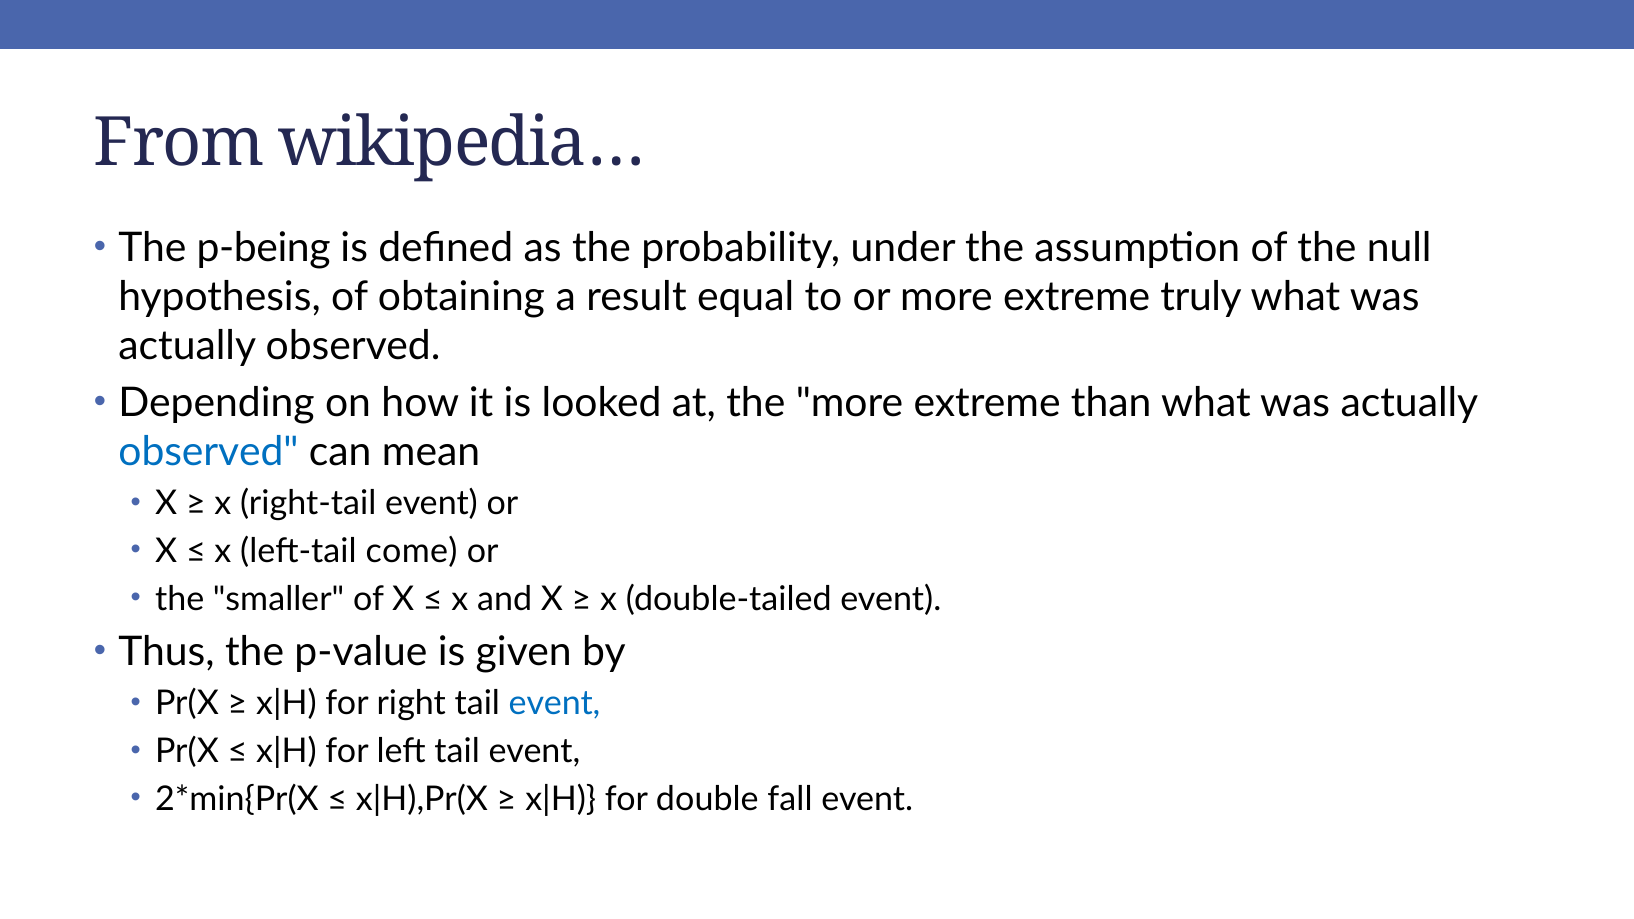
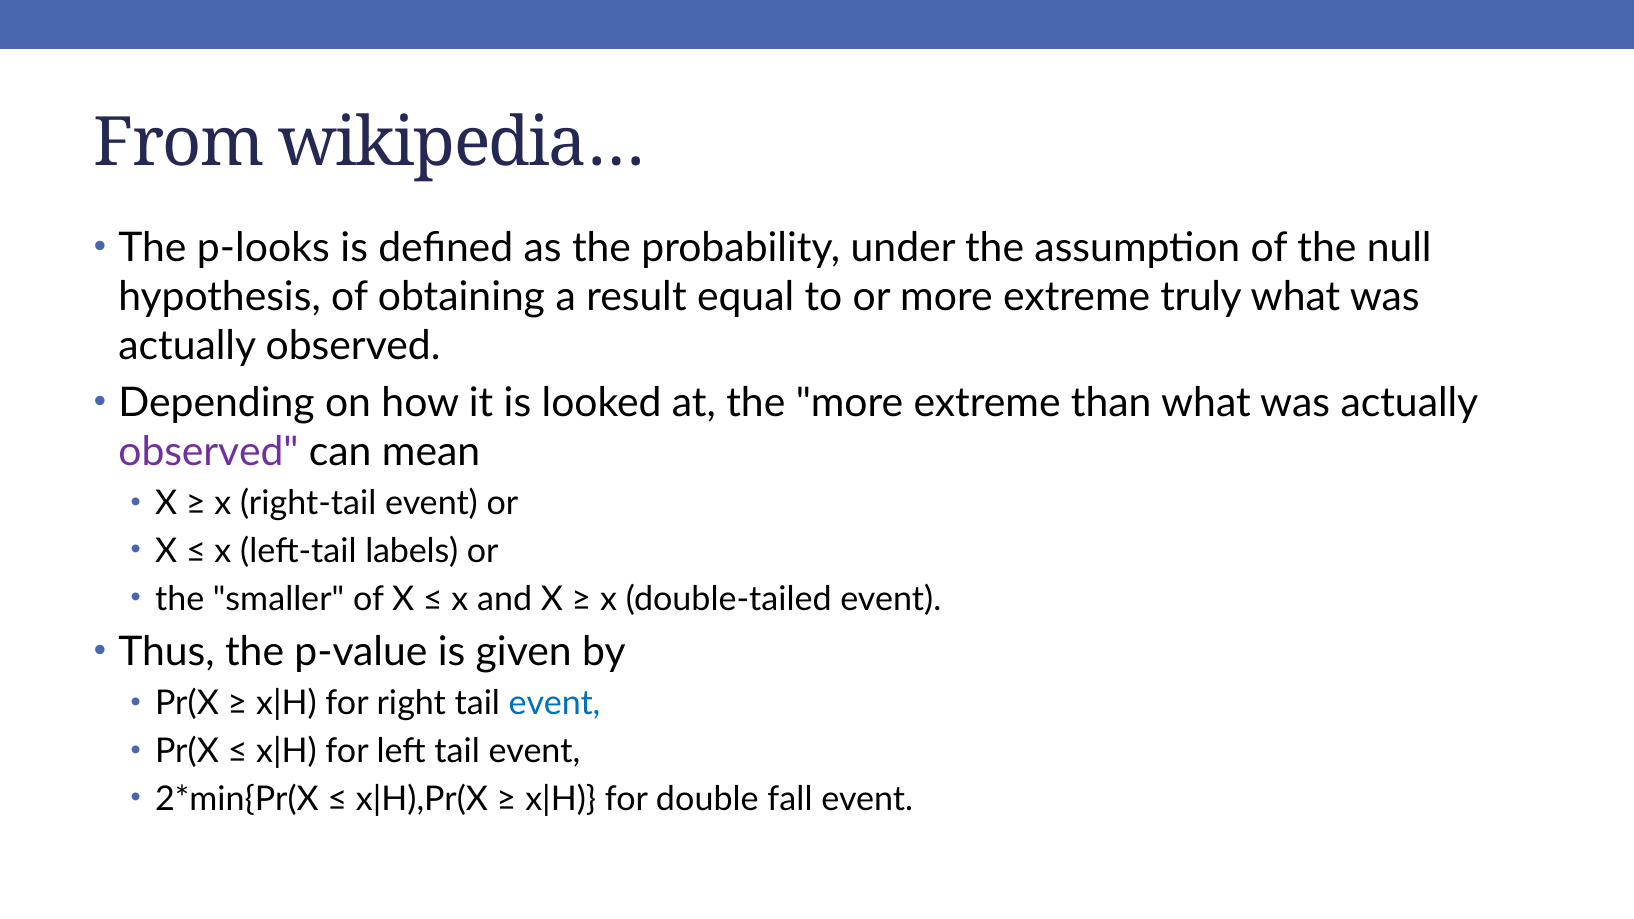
p-being: p-being -> p-looks (263, 248)
observed colour: blue -> purple (209, 452)
come: come -> labels (412, 551)
